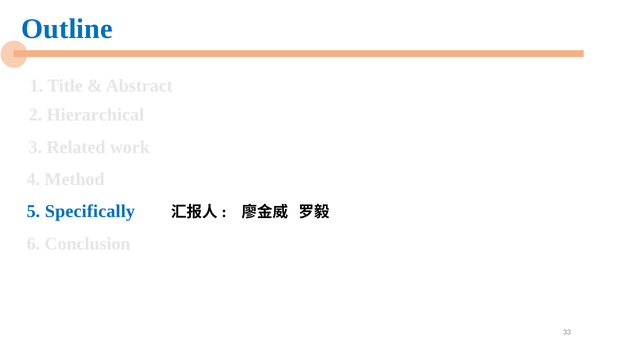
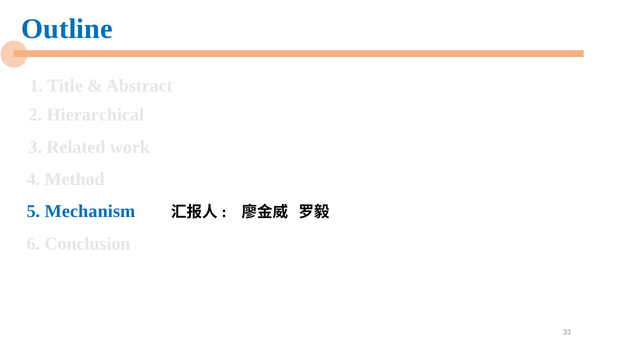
Specifically: Specifically -> Mechanism (90, 211)
